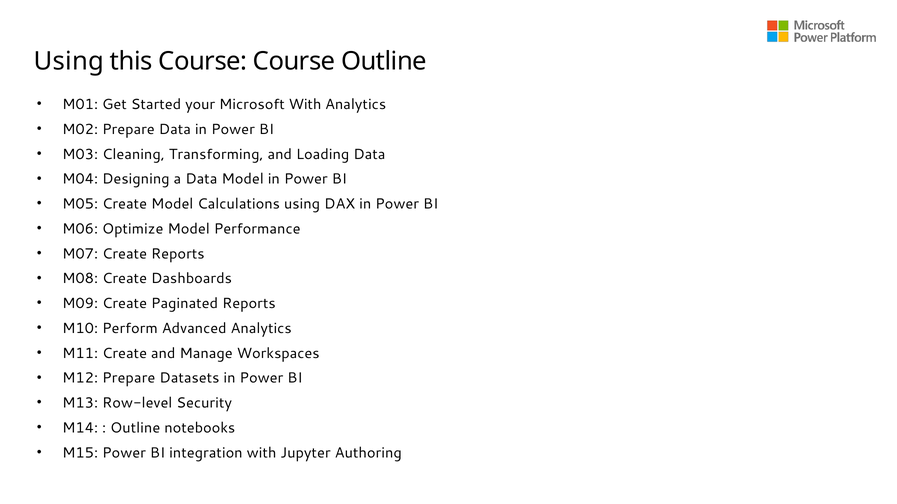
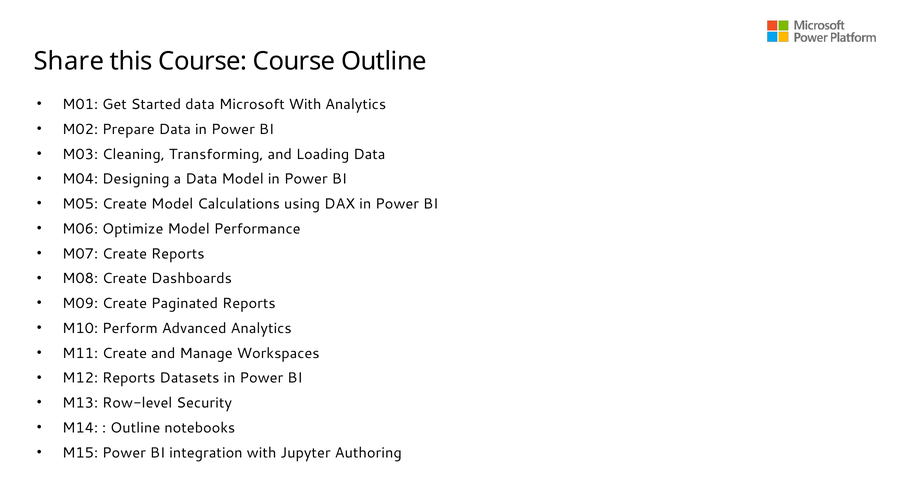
Using: Using -> Share (69, 61)
Started your: your -> data (200, 105)
M12 Prepare: Prepare -> Reports (129, 378)
